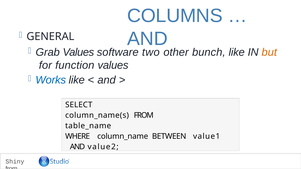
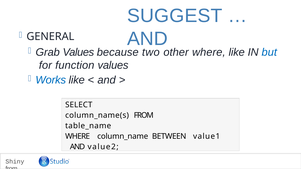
COLUMNS: COLUMNS -> SUGGEST (175, 16)
software: software -> because (118, 52)
other bunch: bunch -> where (209, 52)
but colour: orange -> blue (269, 52)
